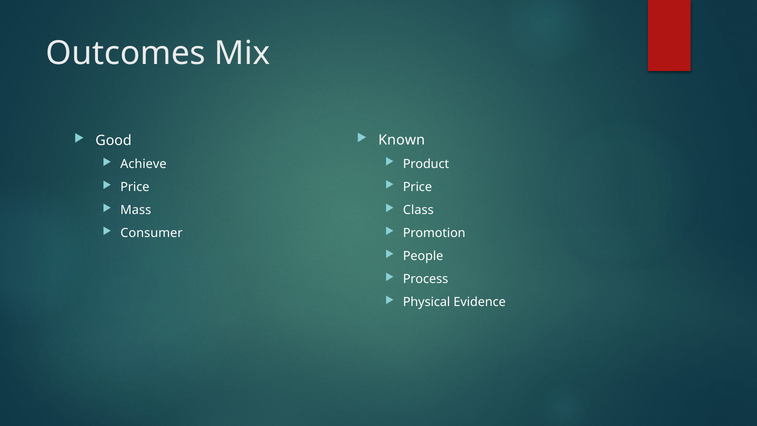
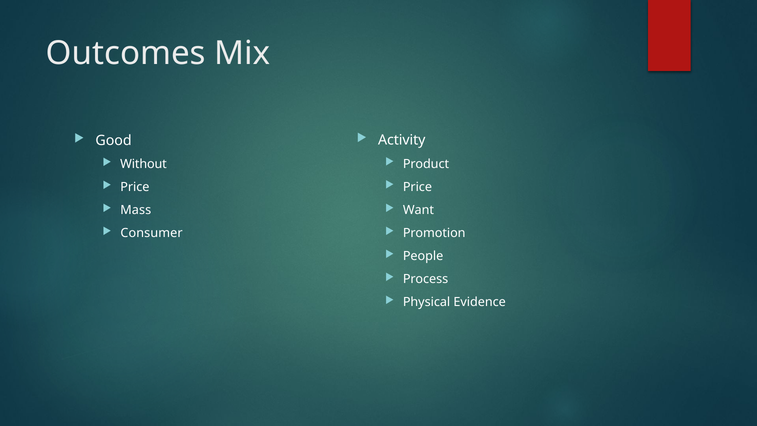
Known: Known -> Activity (402, 140)
Achieve: Achieve -> Without (144, 164)
Class: Class -> Want (418, 210)
